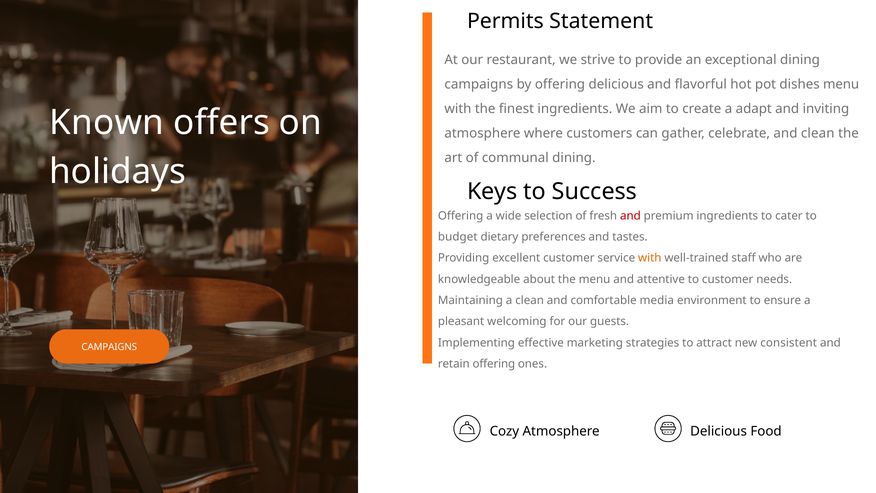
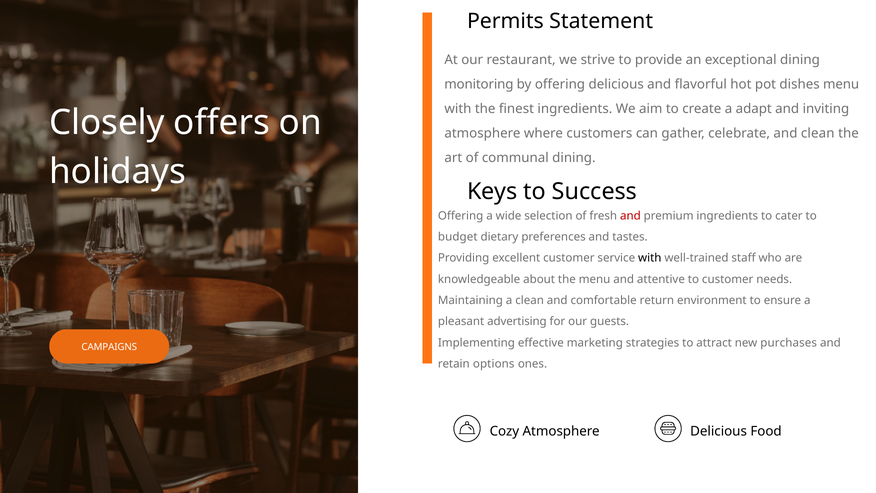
campaigns: campaigns -> monitoring (479, 84)
Known: Known -> Closely (107, 123)
with colour: orange -> black (650, 258)
media: media -> return (657, 300)
welcoming: welcoming -> advertising (517, 321)
consistent: consistent -> purchases (789, 343)
retain offering: offering -> options (494, 364)
